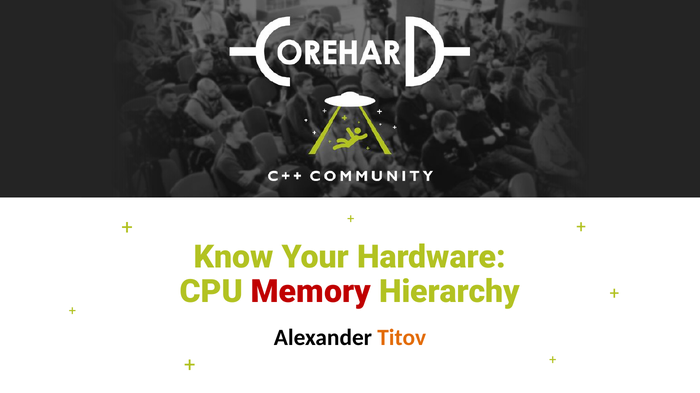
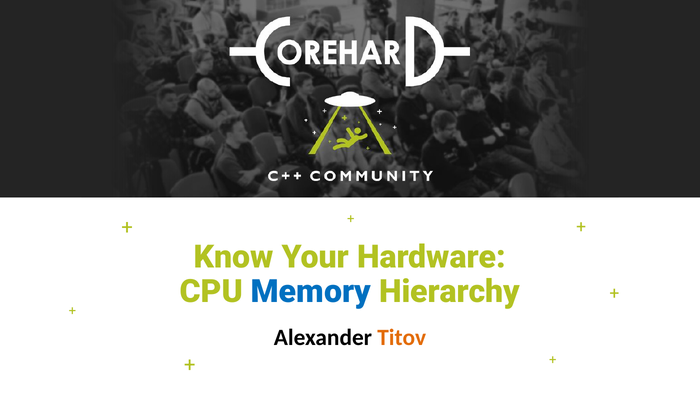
Memory colour: red -> blue (311, 292)
